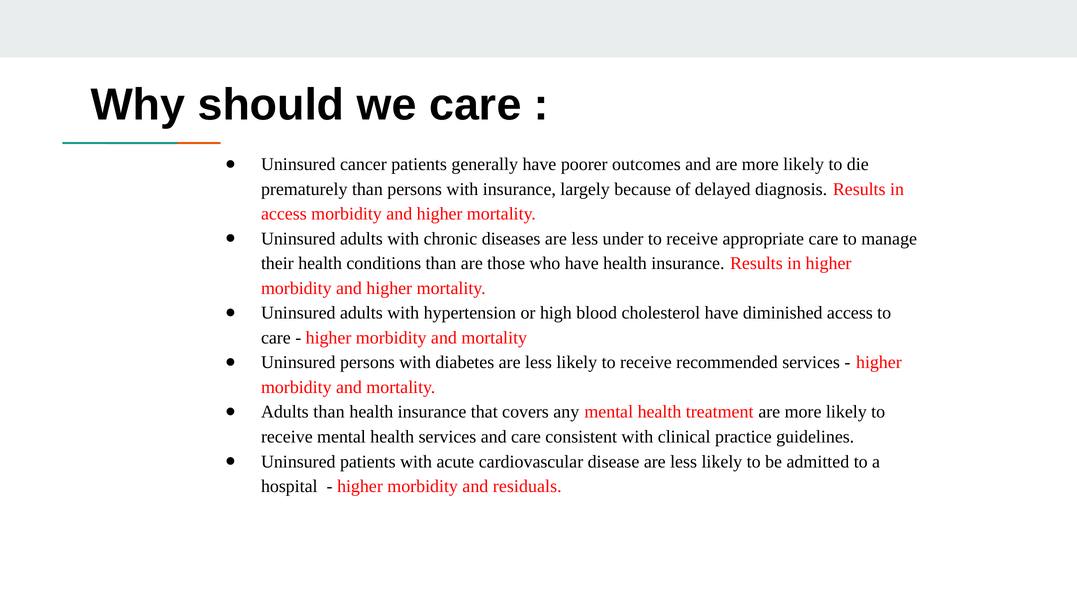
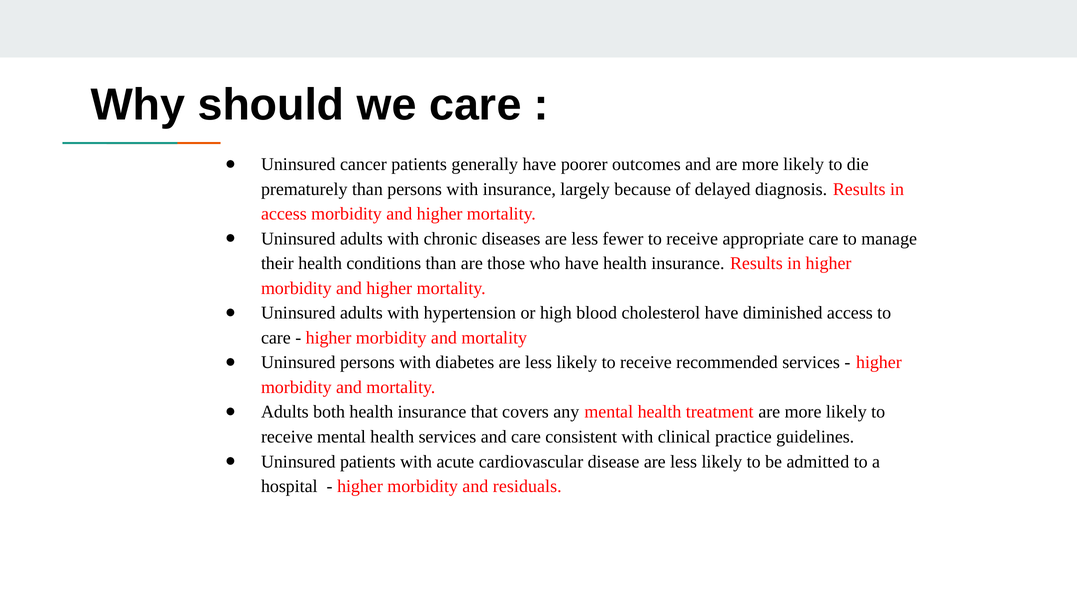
under: under -> fewer (623, 239)
Adults than: than -> both (329, 412)
